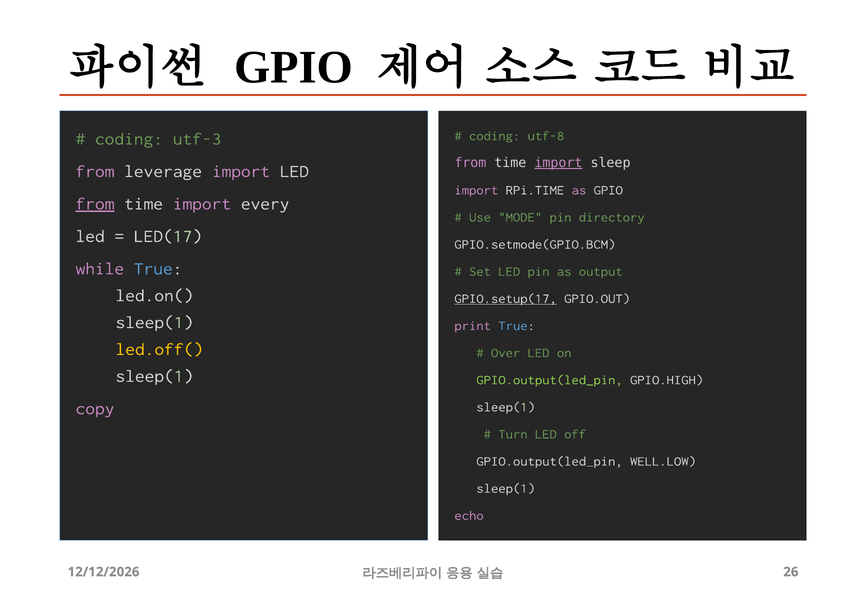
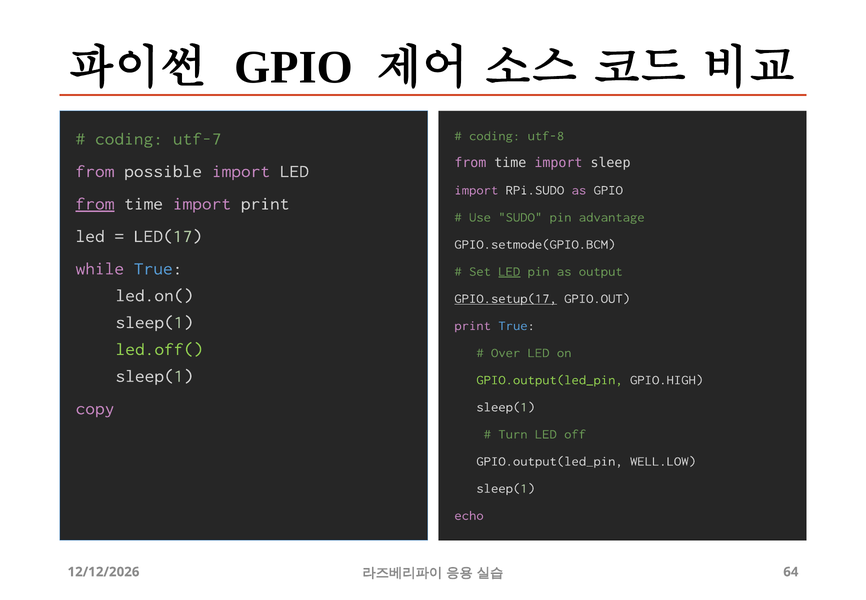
utf-3: utf-3 -> utf-7 (197, 139)
import underline: present -> none (558, 163)
leverage: leverage -> possible (163, 171)
RPi.TIME: RPi.TIME -> RPi.SUDO (535, 190)
import every: every -> print (265, 203)
MODE: MODE -> SUDO (520, 217)
directory: directory -> advantage (612, 217)
LED underline: none -> present (509, 271)
led.off( colour: yellow -> light green (159, 349)
26: 26 -> 64 (791, 571)
